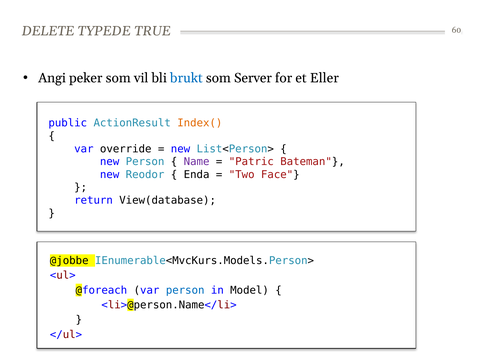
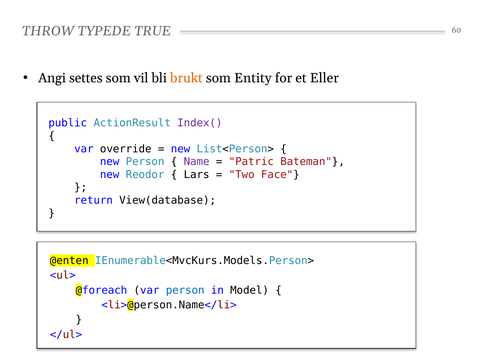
DELETE: DELETE -> THROW (48, 31)
peker: peker -> settes (86, 78)
brukt colour: blue -> orange (186, 78)
Server: Server -> Entity (253, 78)
Index( colour: orange -> purple (200, 123)
Enda: Enda -> Lars (197, 175)
@jobbe: @jobbe -> @enten (69, 261)
